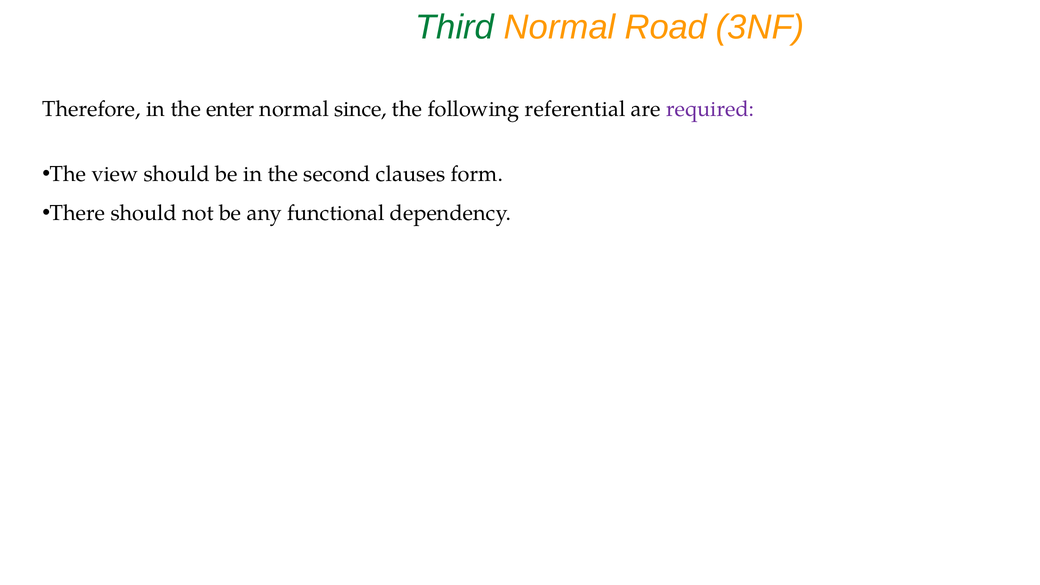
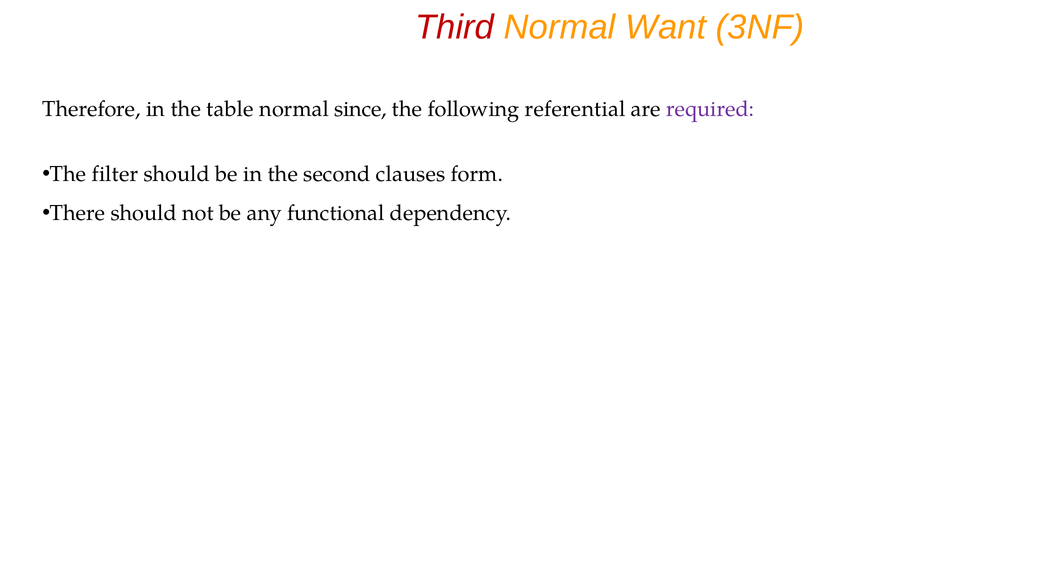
Third colour: green -> red (455, 27)
Road: Road -> Want (666, 27)
enter: enter -> table (230, 109)
view: view -> filter (115, 174)
